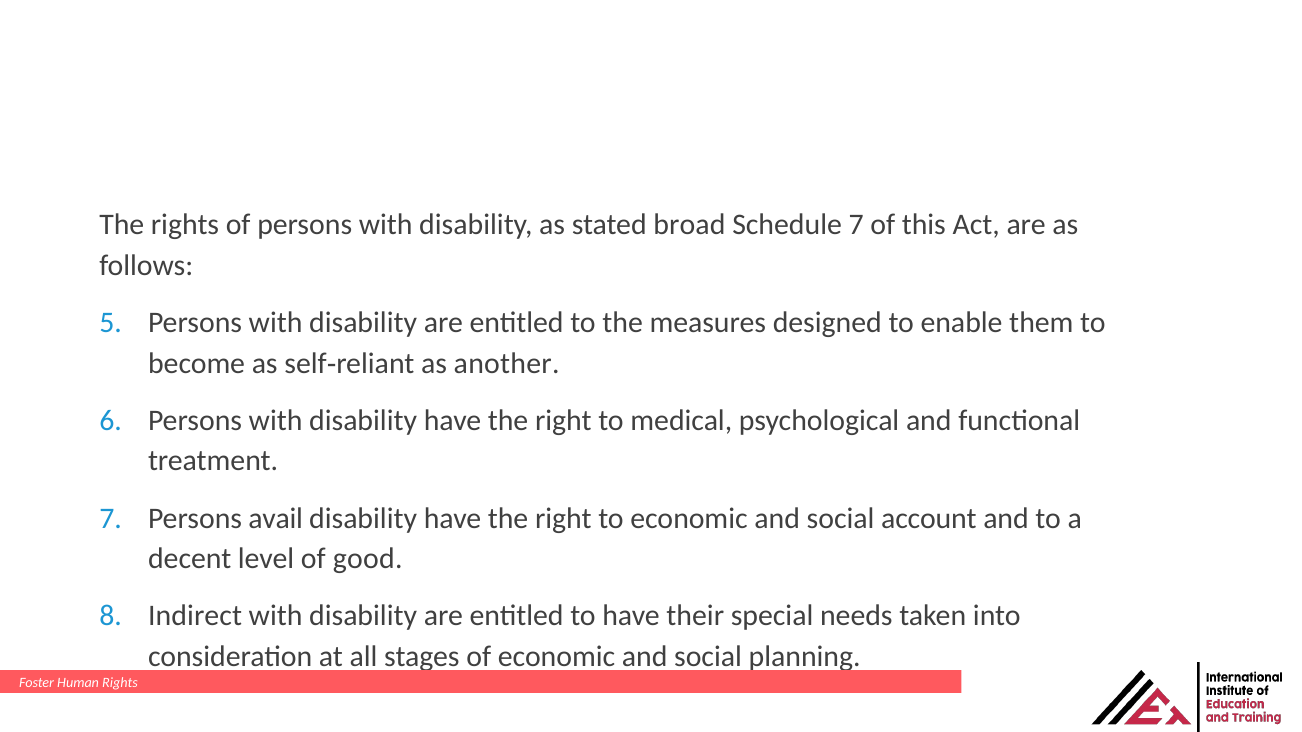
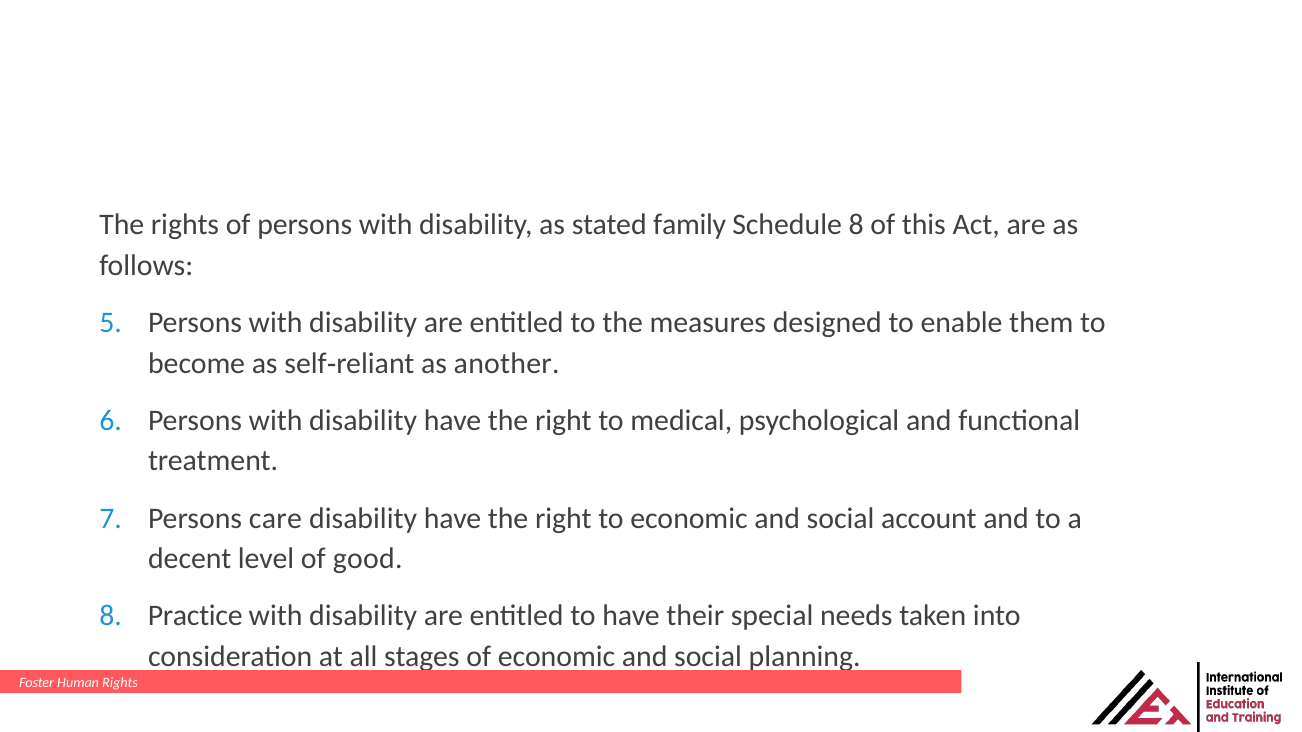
broad: broad -> family (690, 225)
Schedule 7: 7 -> 8 (856, 225)
avail: avail -> care (275, 518)
Indirect: Indirect -> Practice (195, 616)
